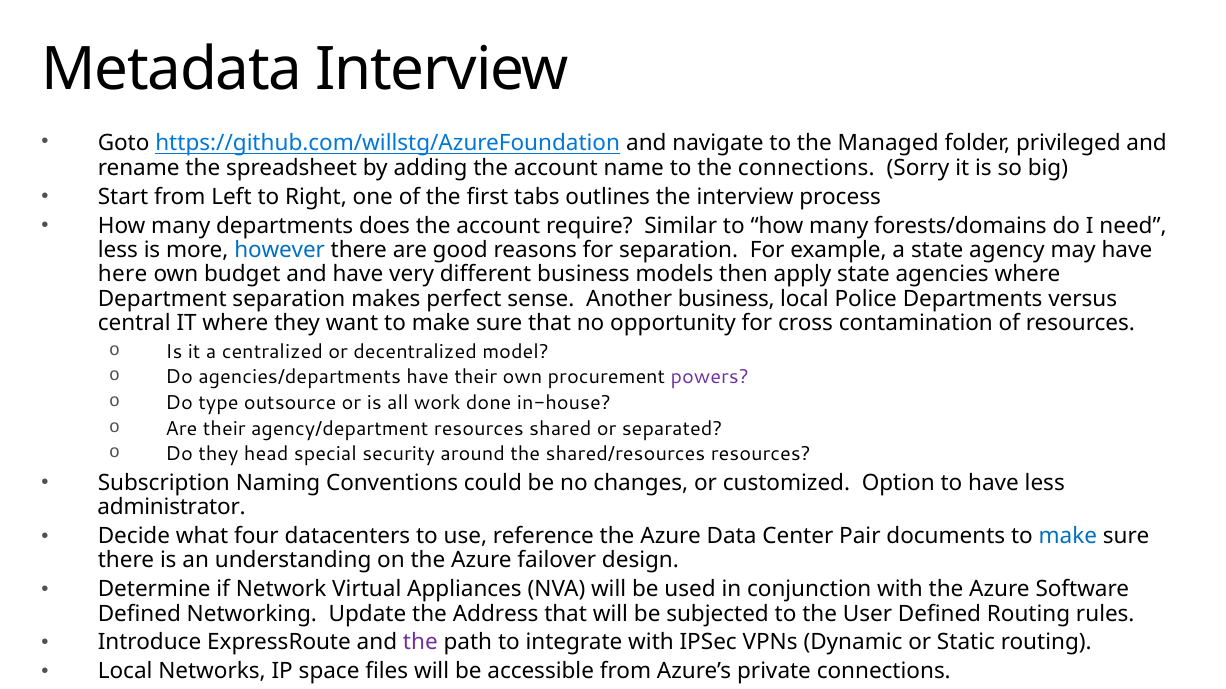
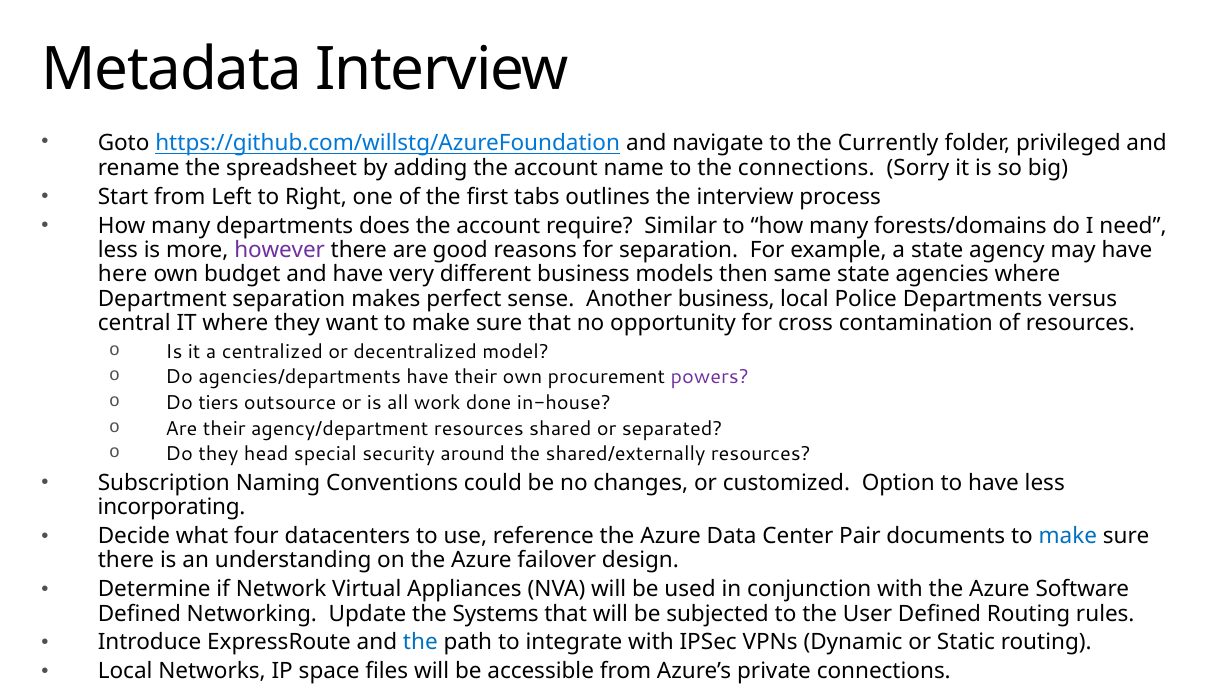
Managed: Managed -> Currently (888, 143)
however colour: blue -> purple (280, 250)
apply: apply -> same (802, 275)
type: type -> tiers (219, 403)
shared/resources: shared/resources -> shared/externally (626, 454)
administrator: administrator -> incorporating (172, 508)
Address: Address -> Systems (496, 614)
the colour: purple -> blue (420, 643)
